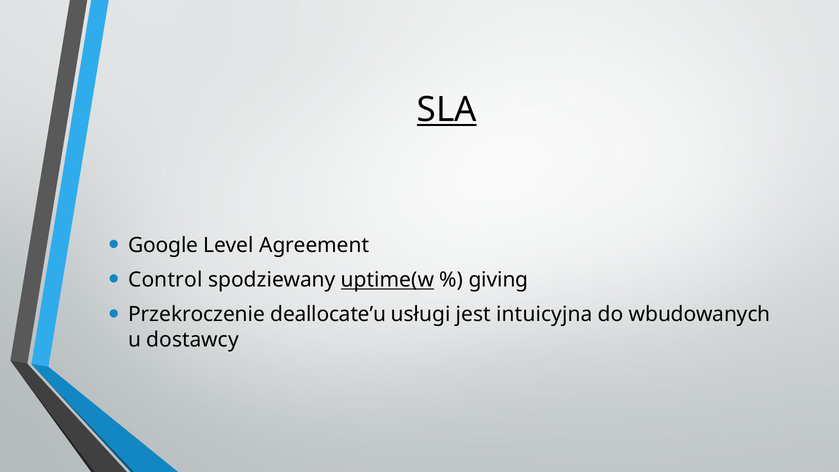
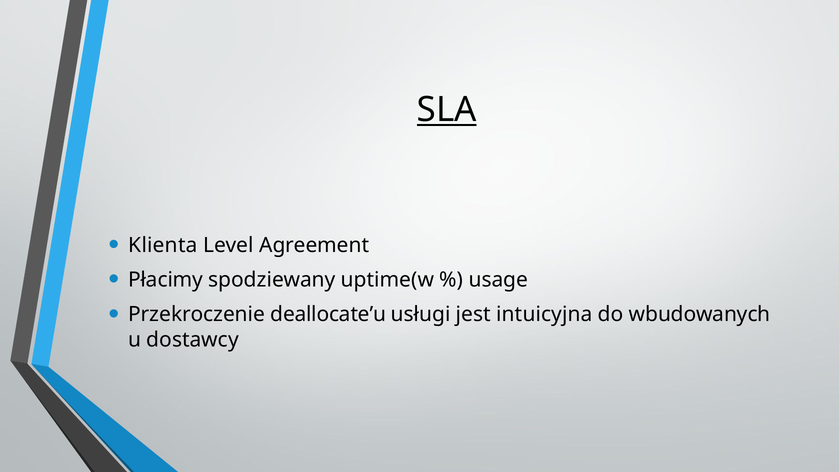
Google: Google -> Klienta (163, 245)
Control: Control -> Płacimy (166, 280)
uptime(w underline: present -> none (387, 280)
giving: giving -> usage (498, 280)
